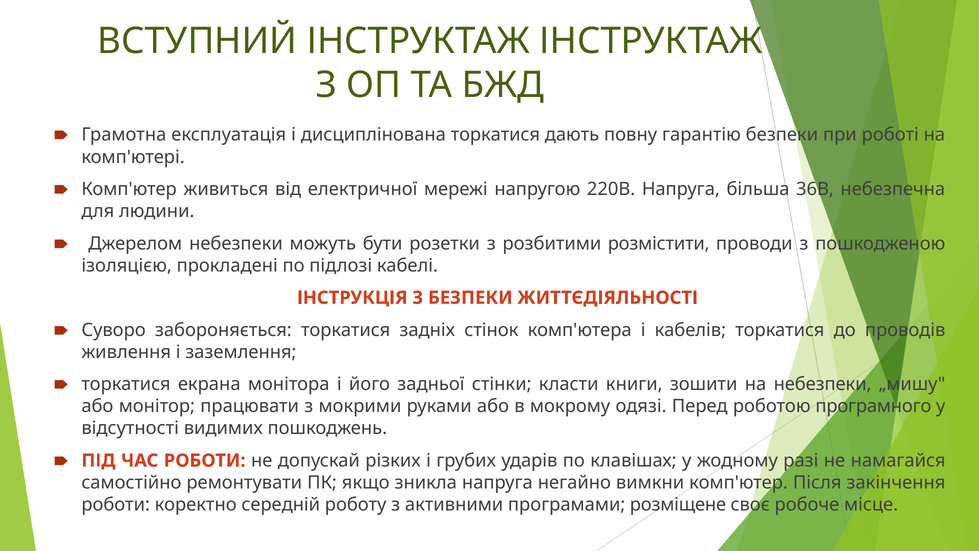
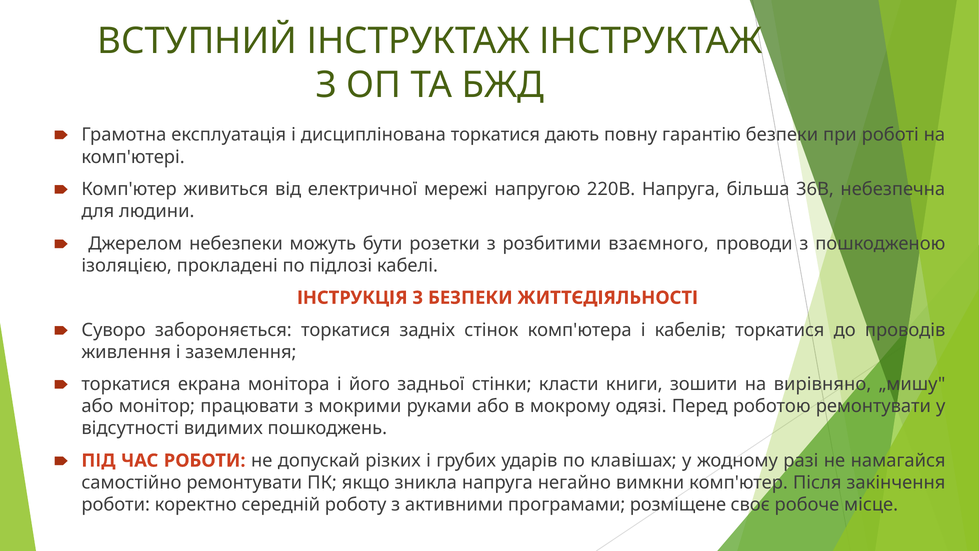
розмістити: розмістити -> взаємного (659, 243)
на небезпеки: небезпеки -> вирівняно (822, 384)
роботою програмного: програмного -> ремонтувати (873, 406)
